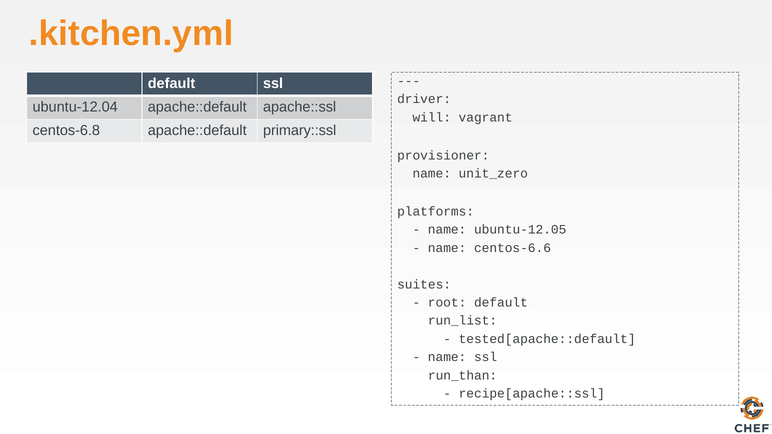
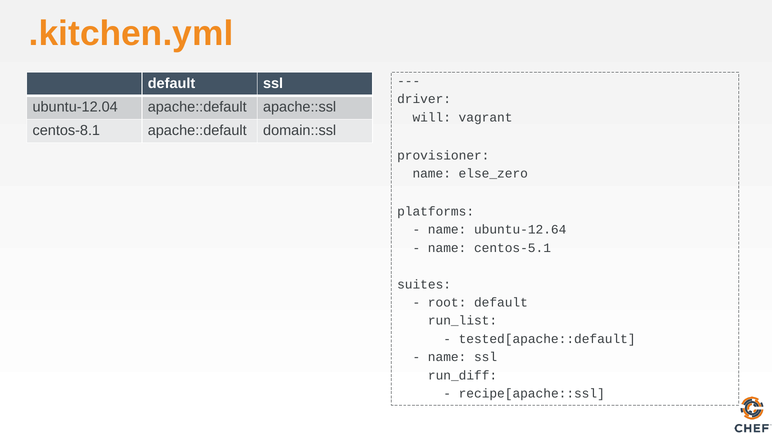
centos-6.8: centos-6.8 -> centos-8.1 (66, 131)
primary::ssl: primary::ssl -> domain::ssl (300, 131)
unit_zero: unit_zero -> else_zero (493, 174)
ubuntu-12.05: ubuntu-12.05 -> ubuntu-12.64 (520, 230)
centos-6.6: centos-6.6 -> centos-5.1 (512, 248)
run_than: run_than -> run_diff (463, 376)
